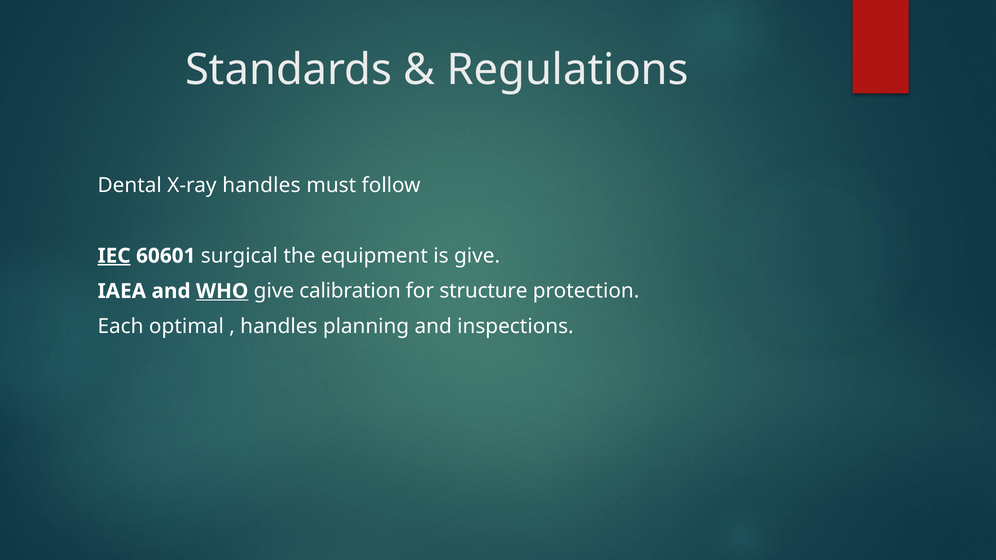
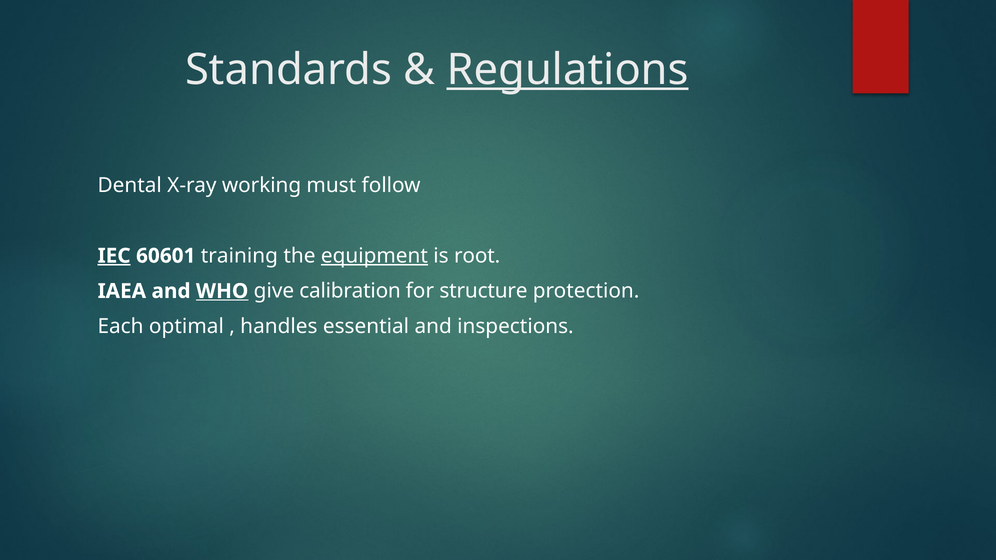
Regulations underline: none -> present (568, 70)
X-ray handles: handles -> working (262, 185)
surgical: surgical -> training (239, 256)
equipment underline: none -> present (374, 256)
is give: give -> root (477, 256)
planning: planning -> essential (366, 327)
